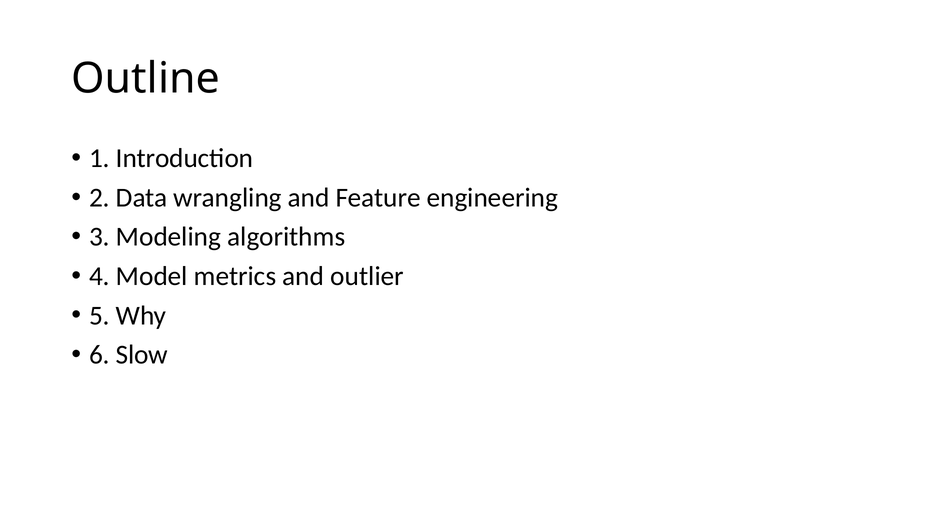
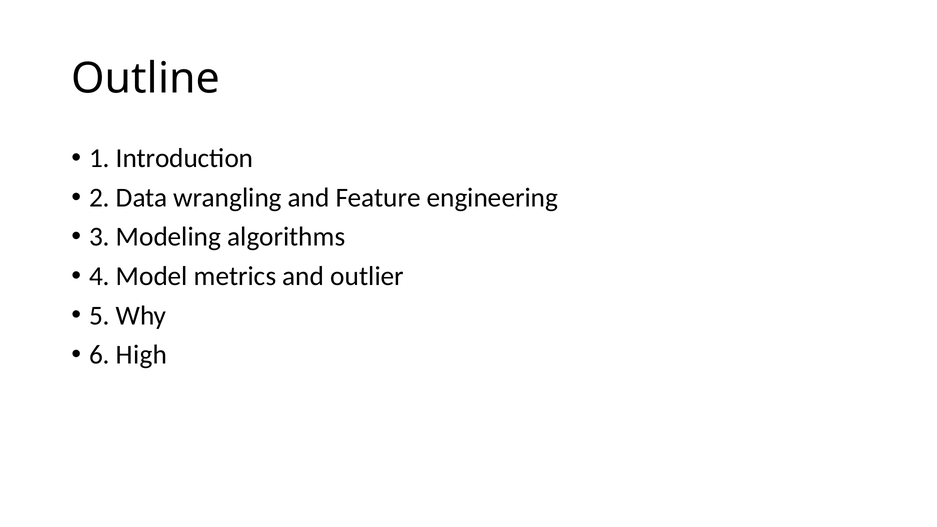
Slow: Slow -> High (142, 355)
